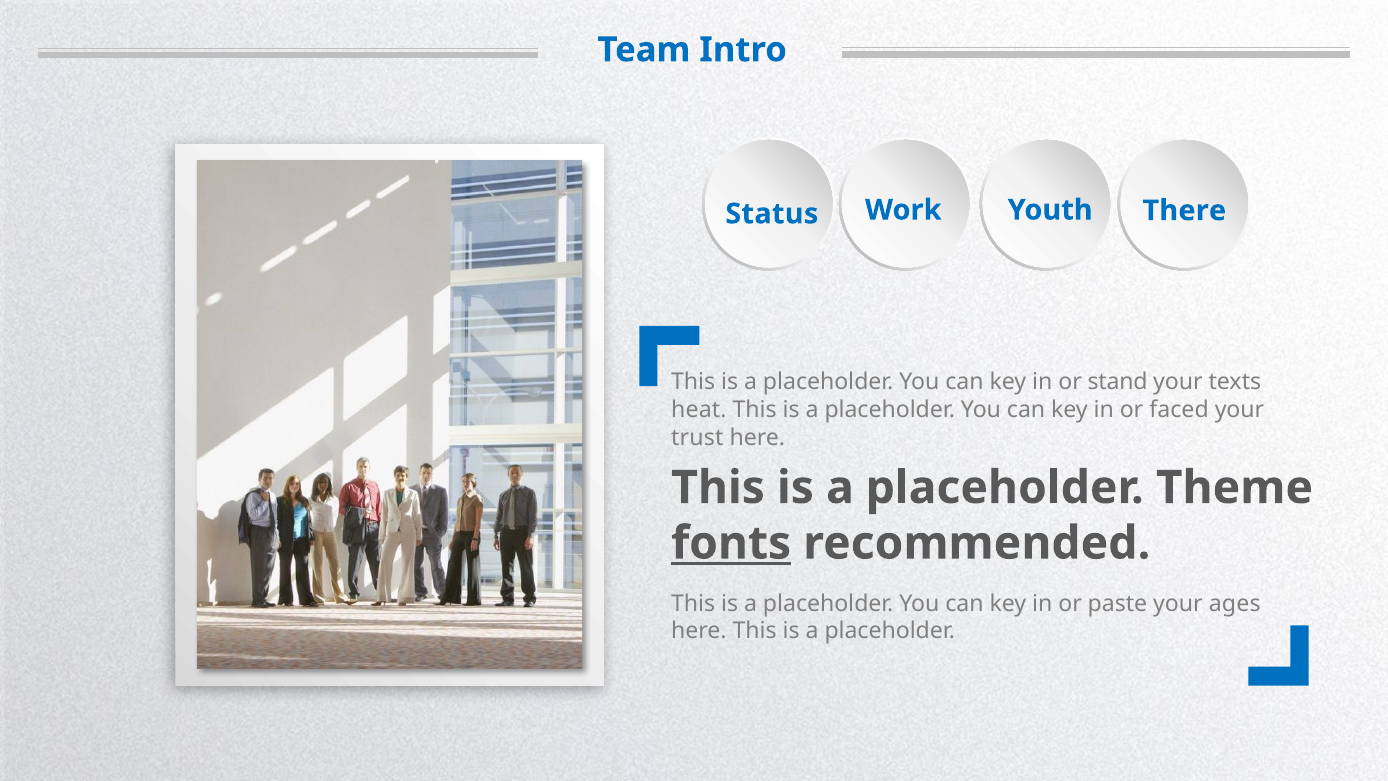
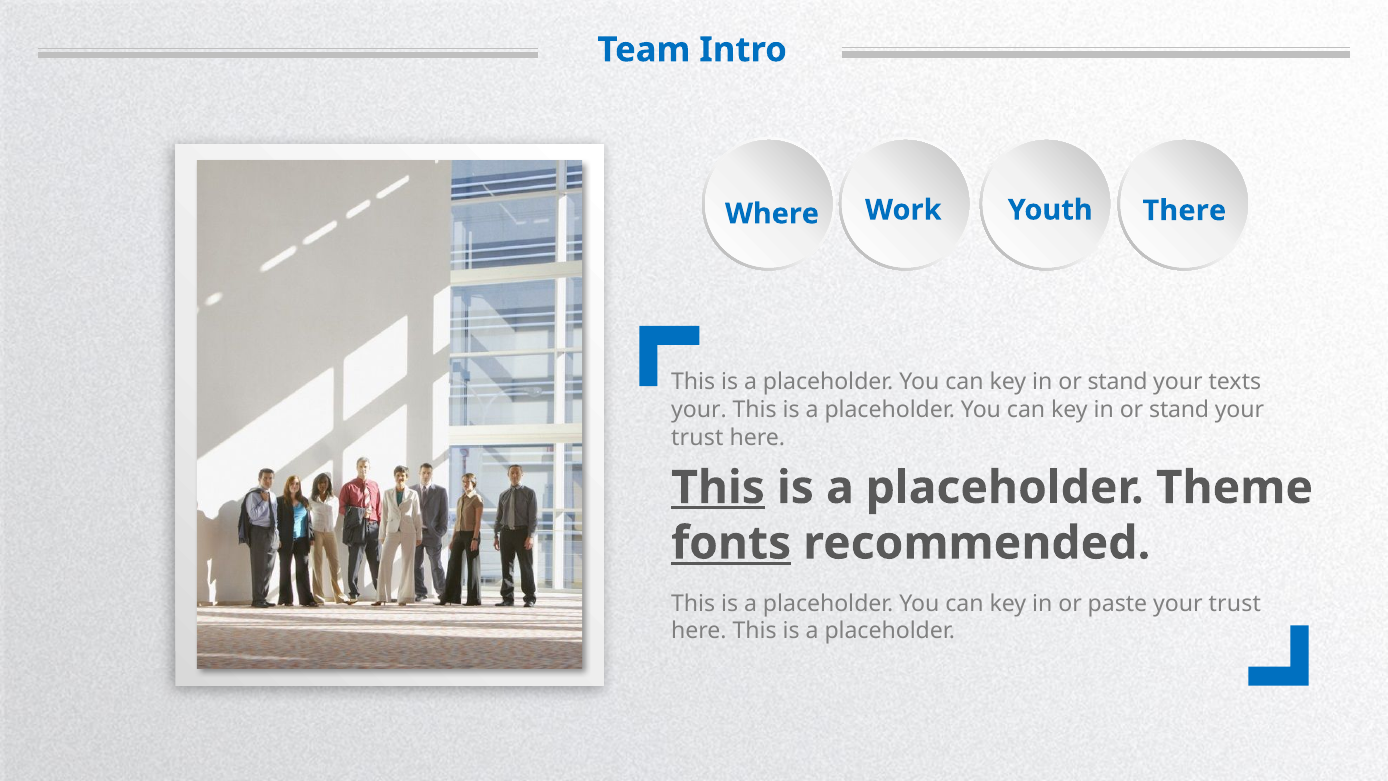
Status: Status -> Where (772, 214)
heat: heat -> your (699, 410)
faced: faced -> stand (1179, 410)
This underline: none -> present (718, 487)
paste your ages: ages -> trust (1235, 603)
